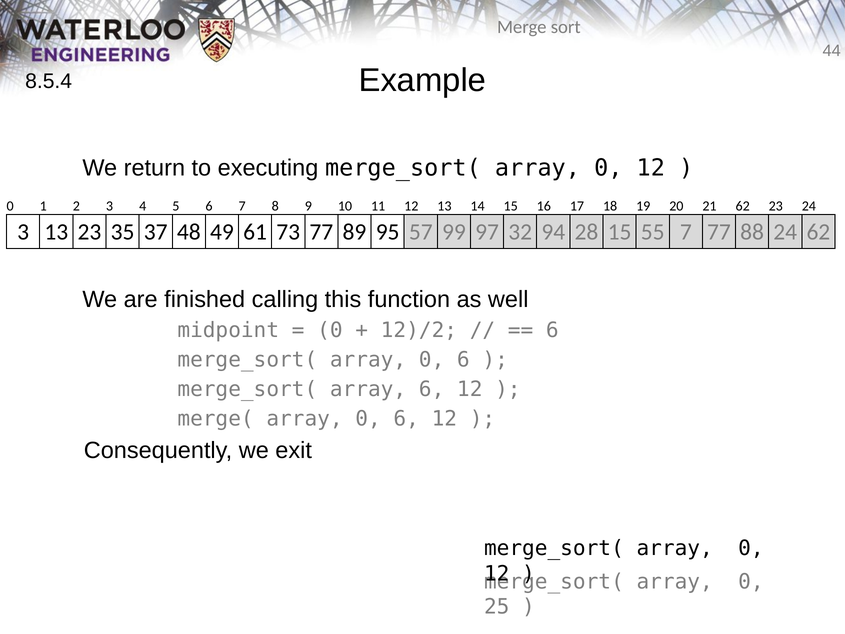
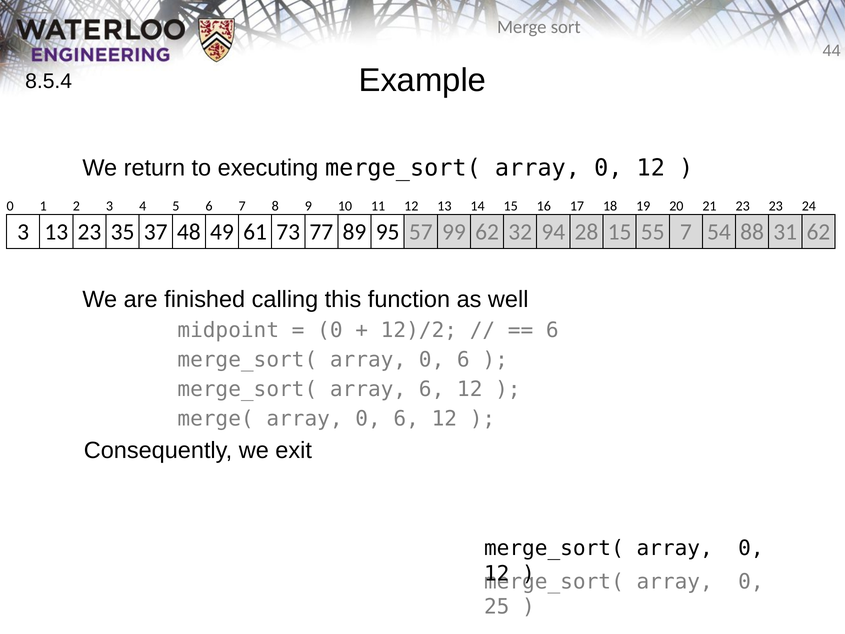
21 62: 62 -> 23 (743, 206)
99 97: 97 -> 62 (487, 232)
7 77: 77 -> 54 (719, 232)
88 24: 24 -> 31 (785, 232)
